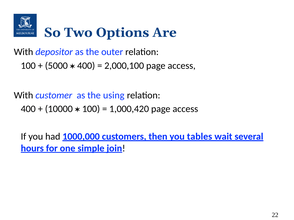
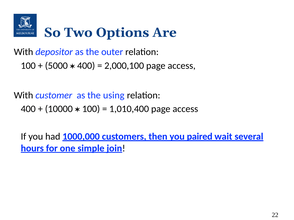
1,000,420: 1,000,420 -> 1,010,400 (129, 109)
tables: tables -> paired (200, 137)
